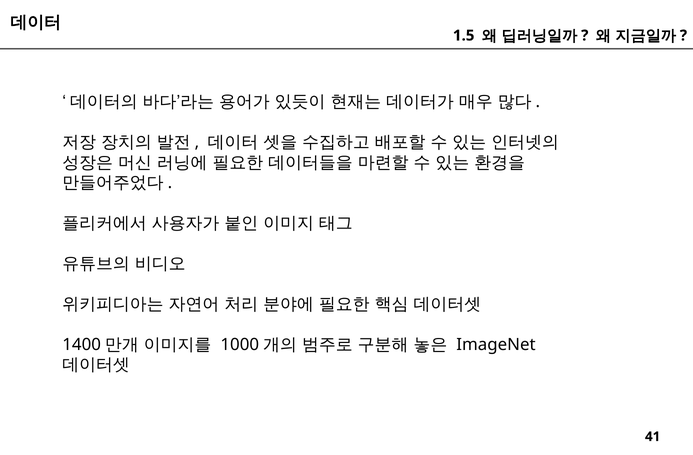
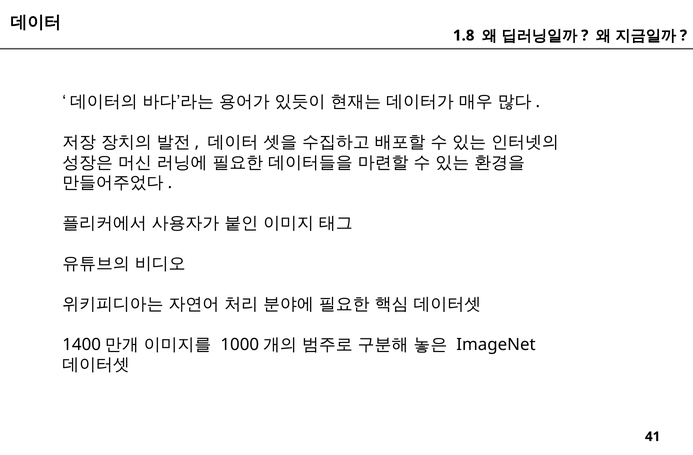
1.5: 1.5 -> 1.8 (464, 36)
